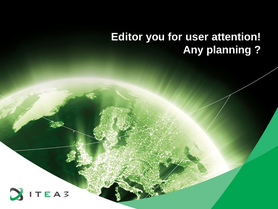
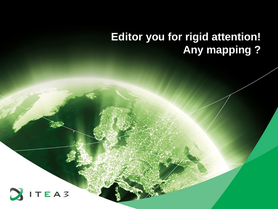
user: user -> rigid (197, 37)
planning: planning -> mapping (229, 50)
